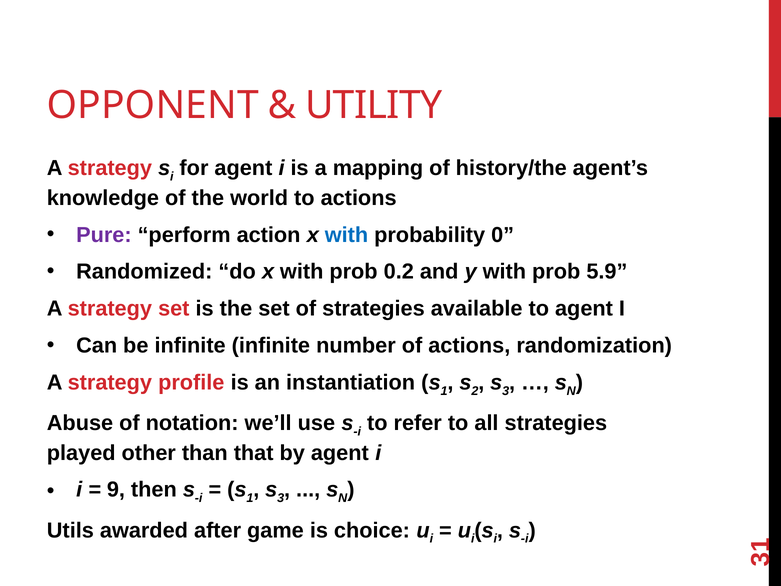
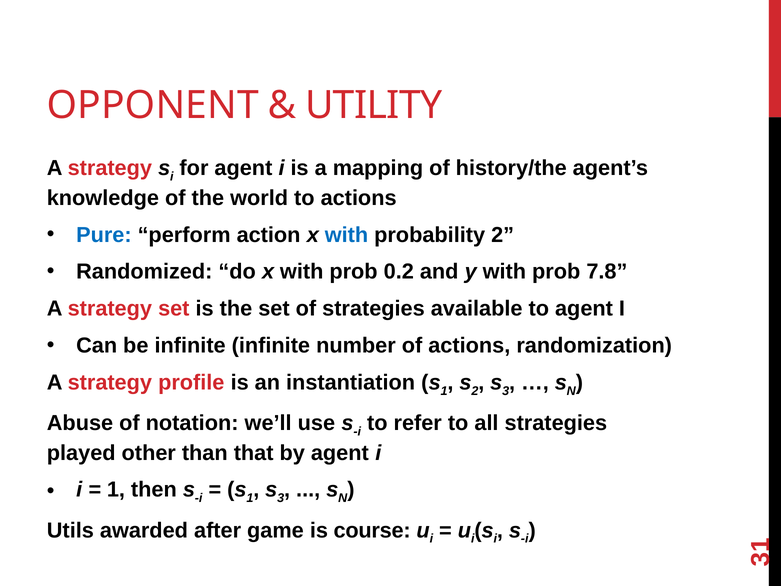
Pure colour: purple -> blue (104, 235)
probability 0: 0 -> 2 (503, 235)
5.9: 5.9 -> 7.8 (607, 272)
9: 9 -> 1 (116, 490)
choice: choice -> course (372, 530)
